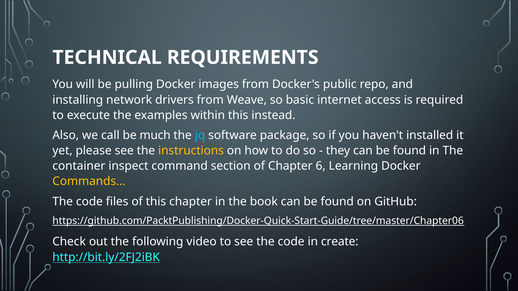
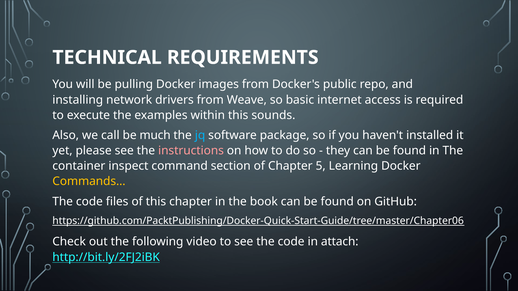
instead: instead -> sounds (273, 115)
instructions colour: yellow -> pink (191, 151)
6: 6 -> 5 (321, 166)
create: create -> attach (340, 242)
